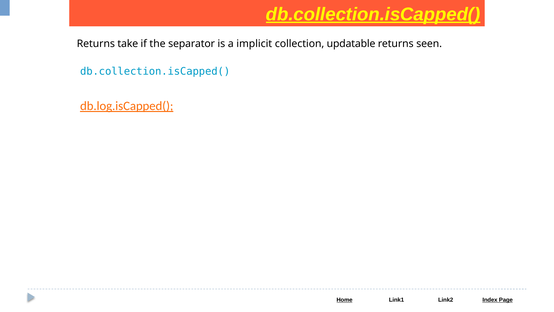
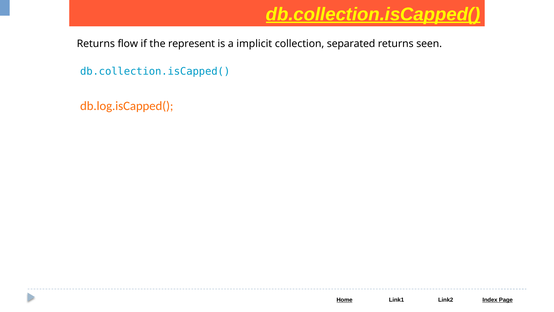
take: take -> flow (128, 44)
separator: separator -> represent (192, 44)
updatable: updatable -> separated (351, 44)
db.log.isCapped( underline: present -> none (127, 106)
